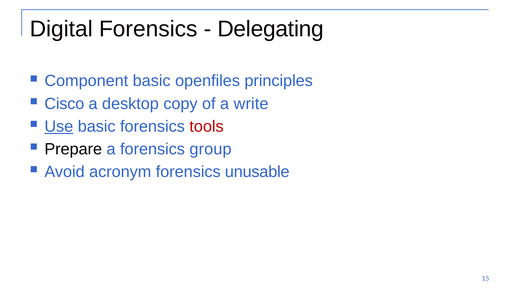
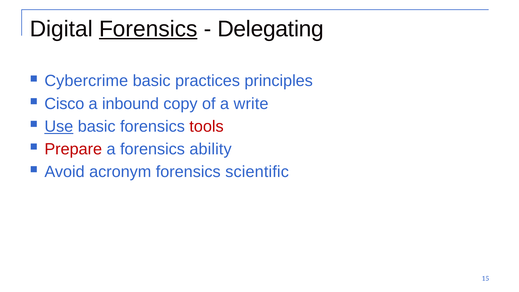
Forensics underline: none -> present (148, 29)
Component: Component -> Cybercrime (86, 81)
openfiles: openfiles -> practices (208, 81)
desktop: desktop -> inbound (131, 104)
Prepare colour: black -> red (73, 149)
group: group -> ability (211, 149)
unusable: unusable -> scientific (257, 172)
